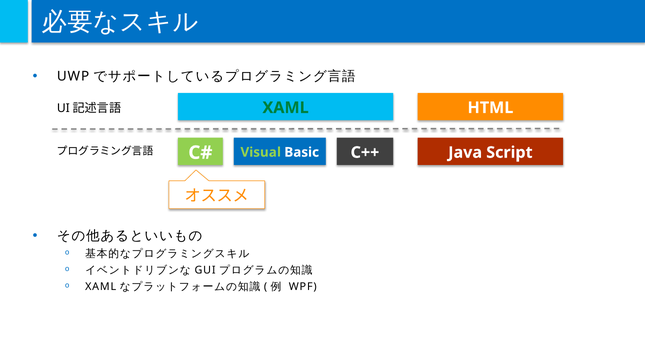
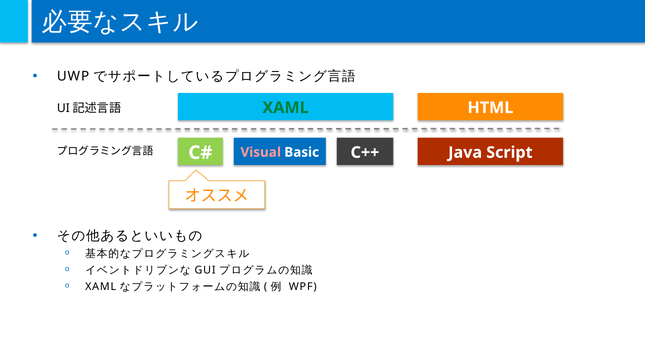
Visual colour: light green -> pink (261, 152)
